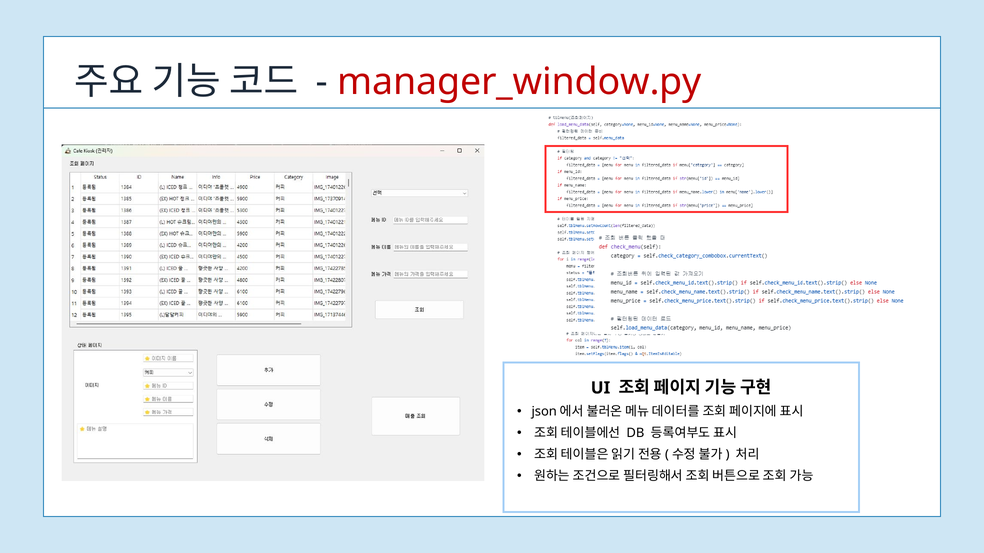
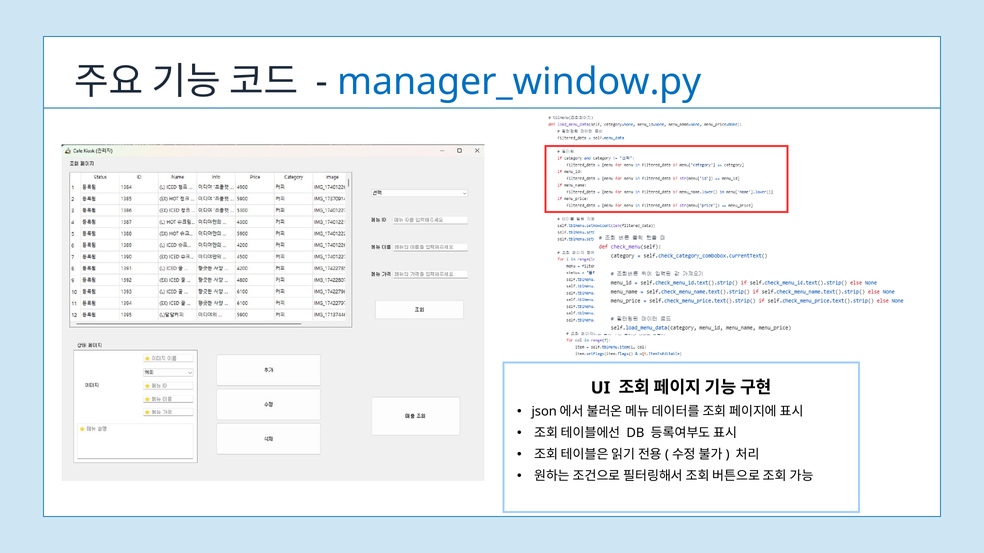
manager_window.py colour: red -> blue (519, 82)
